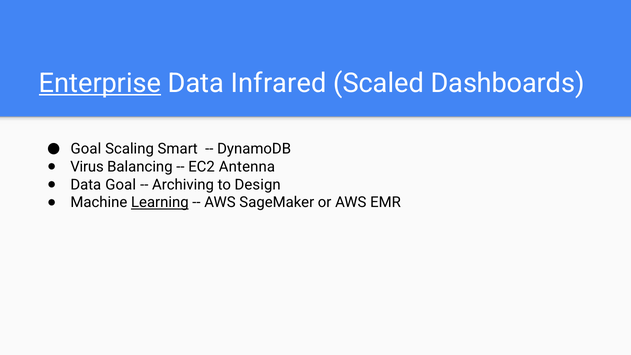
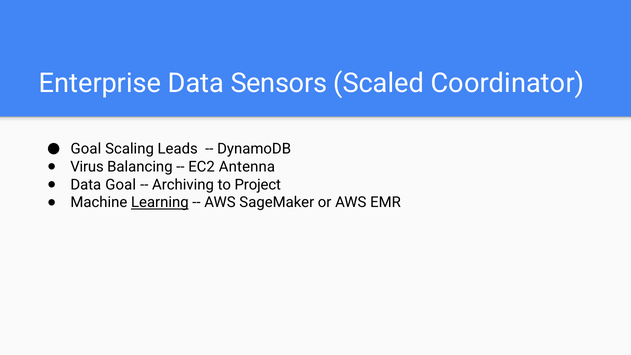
Enterprise underline: present -> none (100, 83)
Infrared: Infrared -> Sensors (279, 83)
Dashboards: Dashboards -> Coordinator (507, 83)
Smart: Smart -> Leads (178, 149)
Design: Design -> Project (258, 185)
